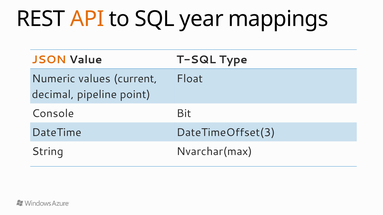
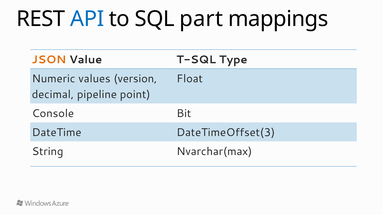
API colour: orange -> blue (87, 19)
year: year -> part (201, 19)
current: current -> version (135, 79)
